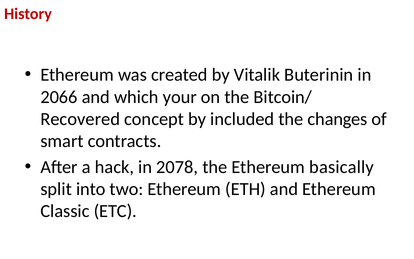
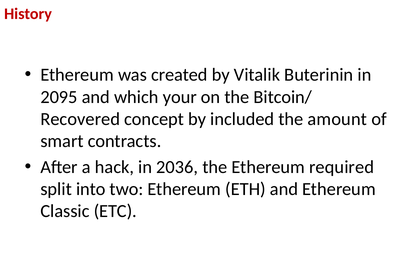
2066: 2066 -> 2095 (59, 97)
changes: changes -> amount (337, 119)
2078: 2078 -> 2036 (177, 167)
basically: basically -> required (342, 167)
